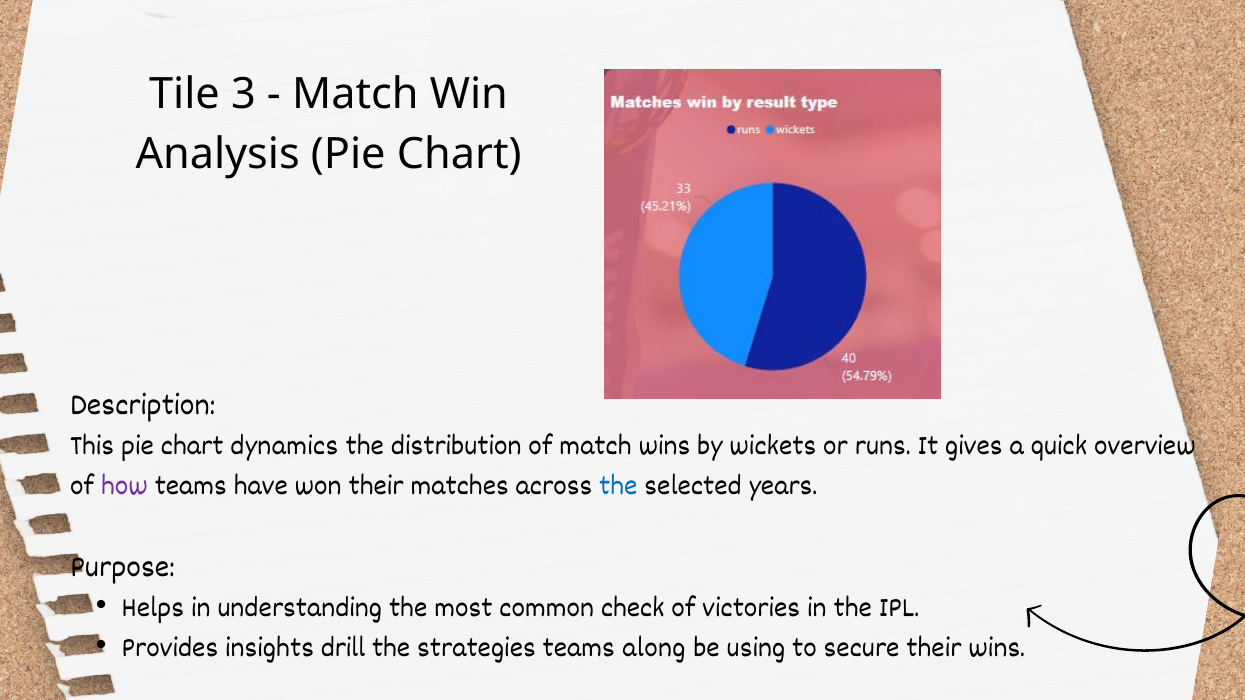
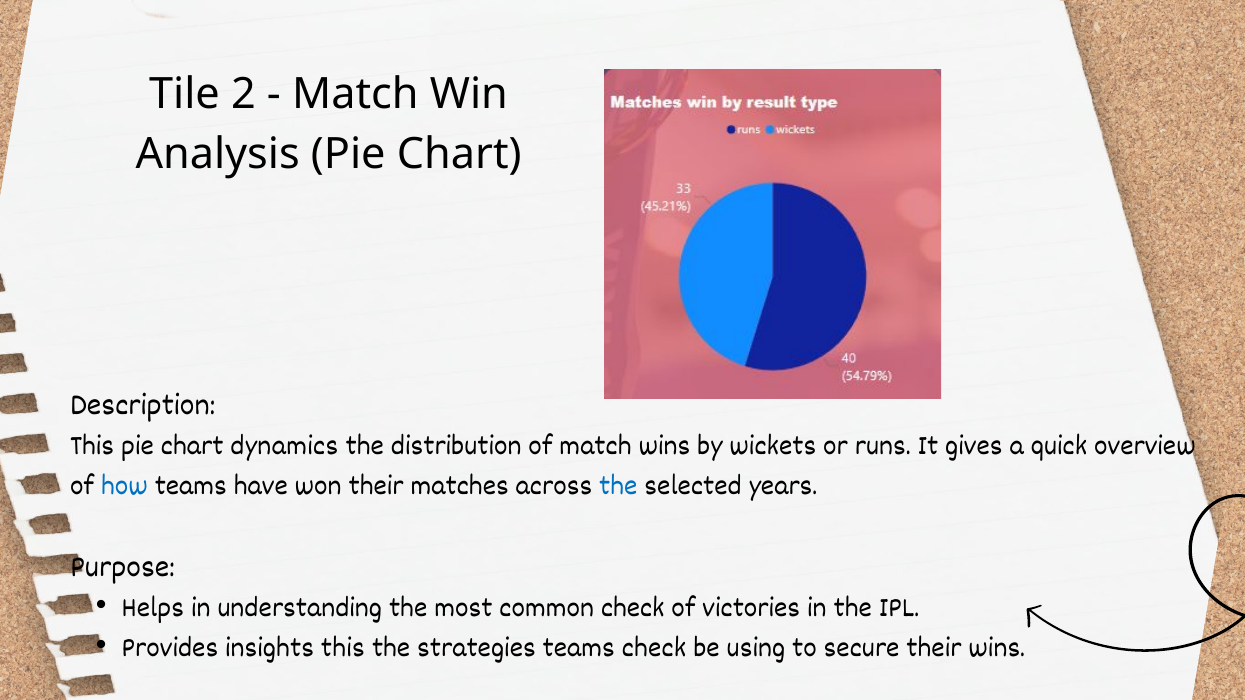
3: 3 -> 2 (243, 94)
how colour: purple -> blue (124, 484)
insights drill: drill -> this (343, 646)
teams along: along -> check (654, 646)
